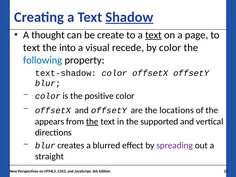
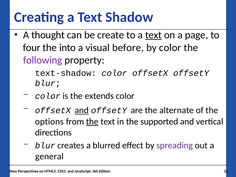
Shadow underline: present -> none (129, 17)
text: text -> four (32, 48)
recede: recede -> before (128, 48)
following colour: blue -> purple (43, 60)
positive: positive -> extends (99, 96)
and underline: none -> present (82, 110)
locations: locations -> alternate (177, 110)
appears: appears -> options (49, 122)
straight: straight -> general (49, 156)
